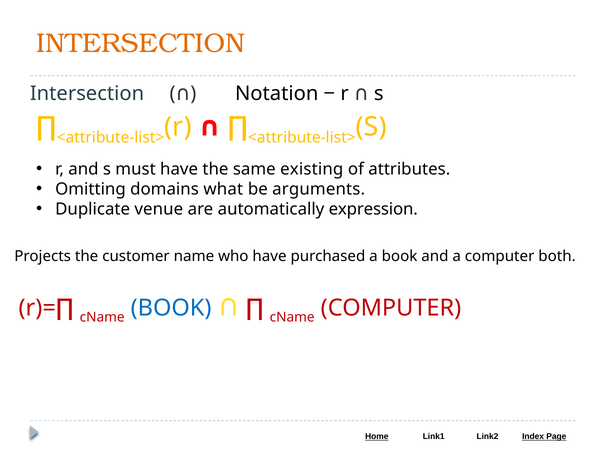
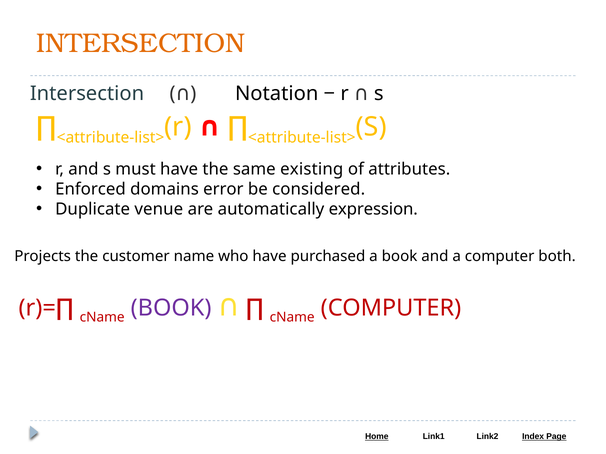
Omitting: Omitting -> Enforced (90, 189)
what: what -> error (223, 189)
arguments: arguments -> considered (319, 189)
BOOK colour: blue -> purple (171, 308)
